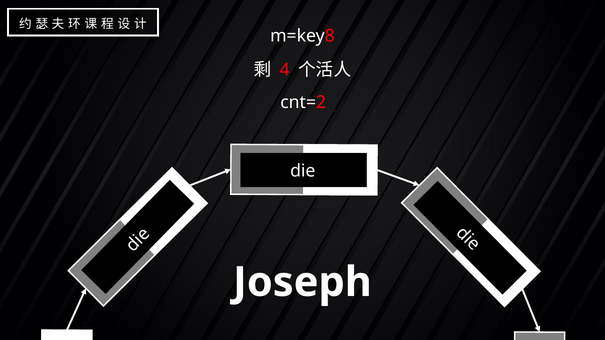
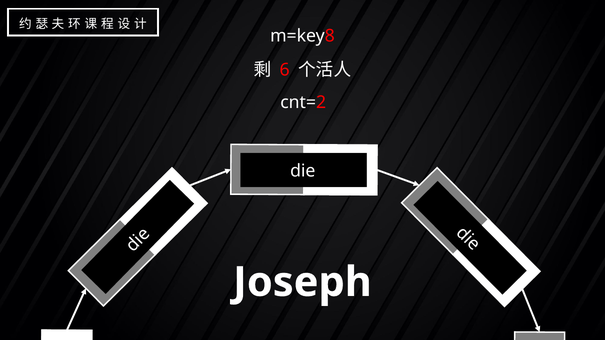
4: 4 -> 6 (285, 70)
